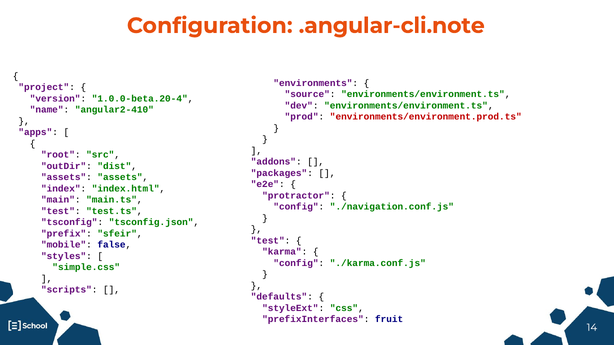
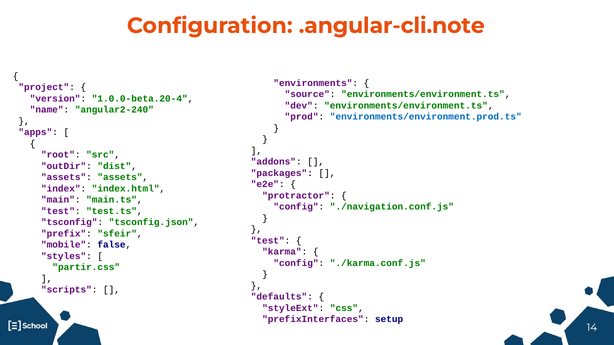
angular2-410: angular2-410 -> angular2-240 (114, 110)
environments/environment.prod.ts colour: red -> blue (426, 117)
simple.css: simple.css -> partir.css (86, 268)
fruit: fruit -> setup (389, 320)
